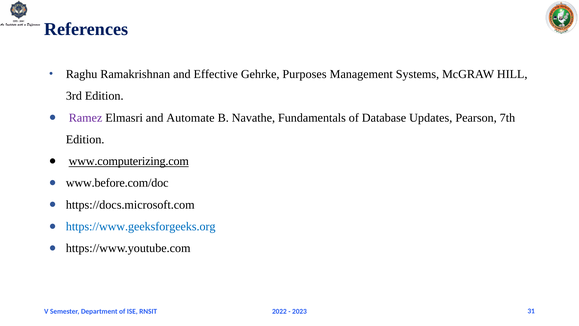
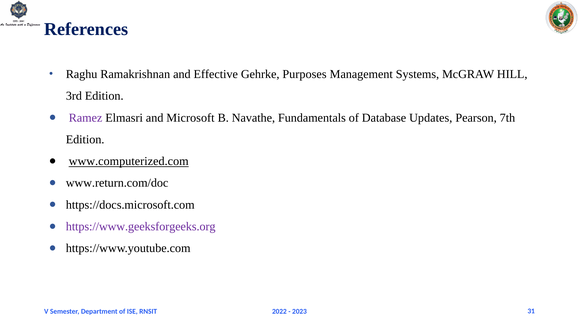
Automate: Automate -> Microsoft (190, 118)
www.computerizing.com: www.computerizing.com -> www.computerized.com (129, 161)
www.before.com/doc: www.before.com/doc -> www.return.com/doc (117, 183)
https://www.geeksforgeeks.org colour: blue -> purple (141, 226)
